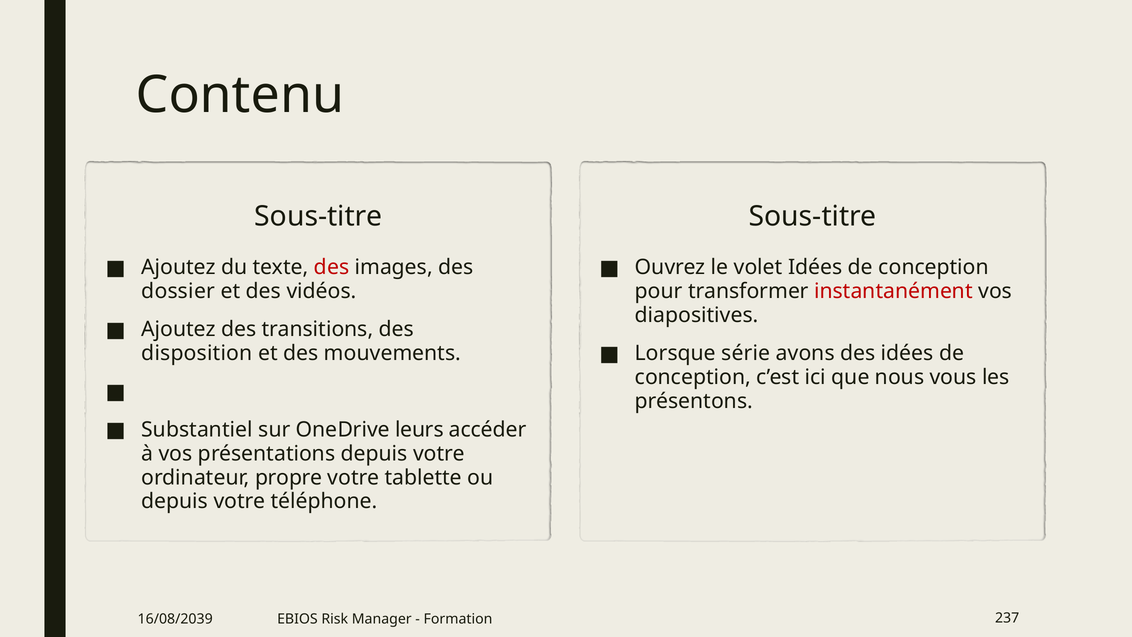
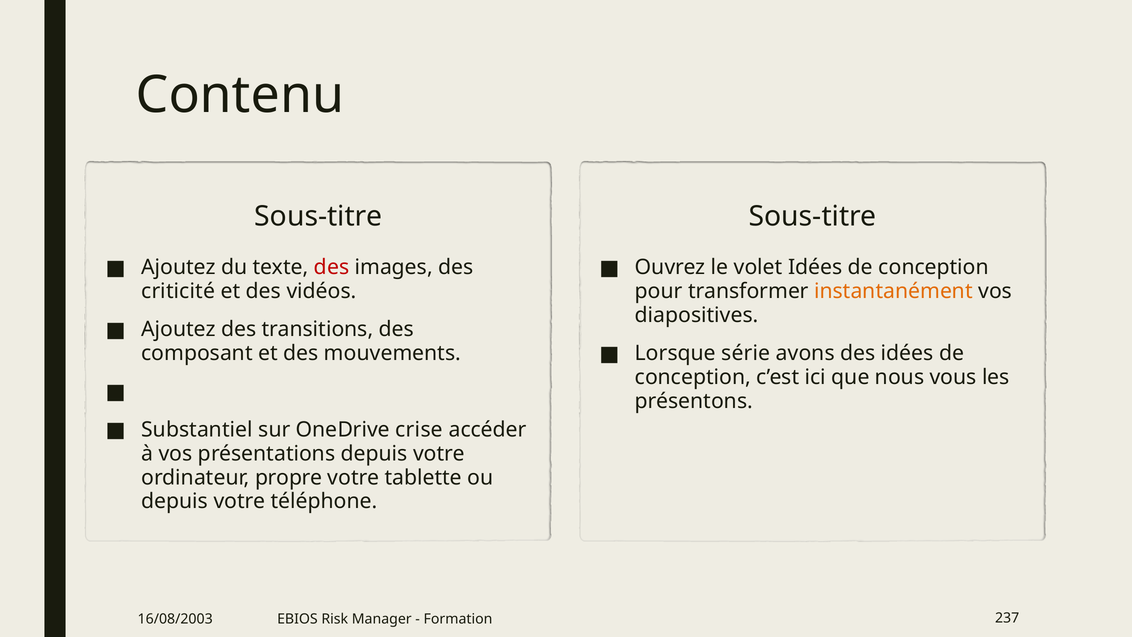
dossier: dossier -> criticité (178, 291)
instantanément colour: red -> orange (893, 291)
disposition: disposition -> composant (197, 353)
leurs: leurs -> crise (419, 429)
16/08/2039: 16/08/2039 -> 16/08/2003 (175, 619)
